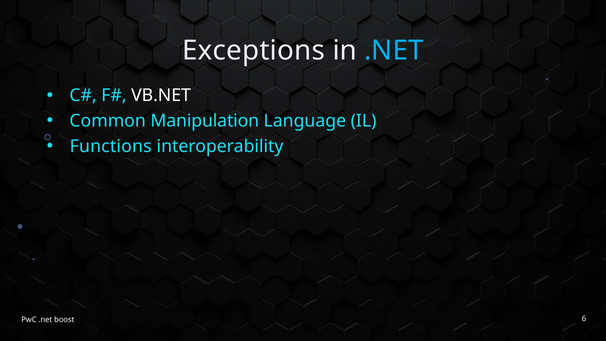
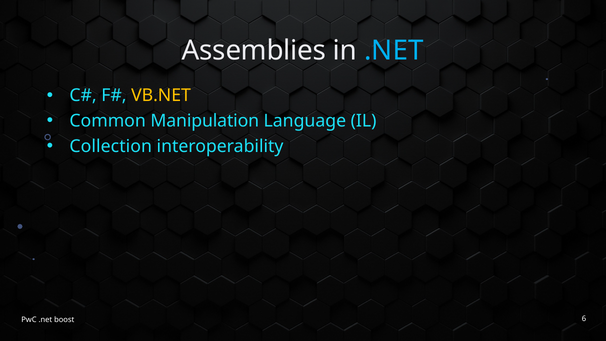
Exceptions: Exceptions -> Assemblies (254, 51)
VB.NET colour: white -> yellow (161, 95)
Functions: Functions -> Collection (111, 146)
